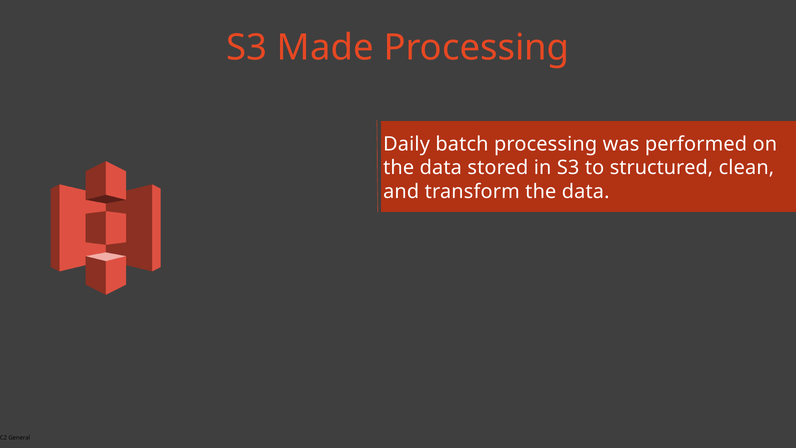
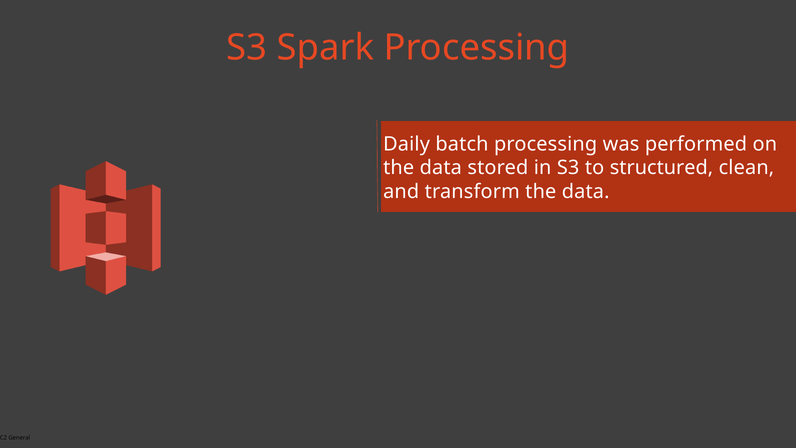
Made: Made -> Spark (325, 48)
